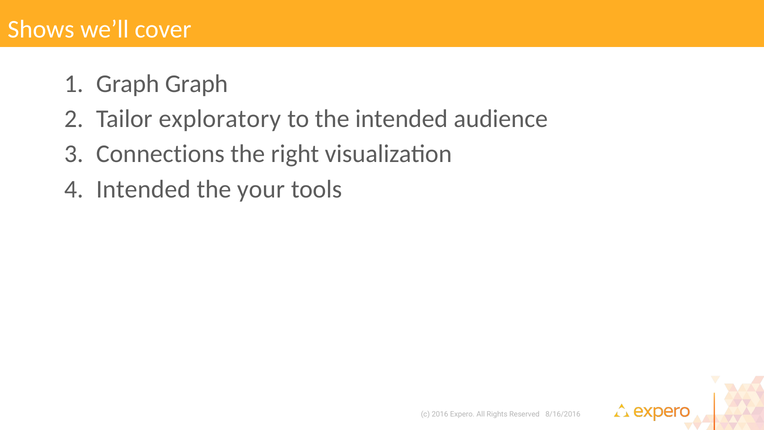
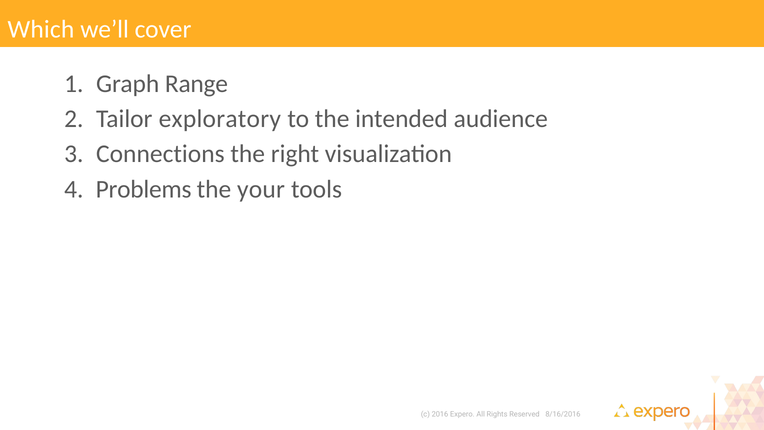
Shows: Shows -> Which (41, 29)
Graph Graph: Graph -> Range (196, 84)
Intended: Intended -> Problems (144, 189)
